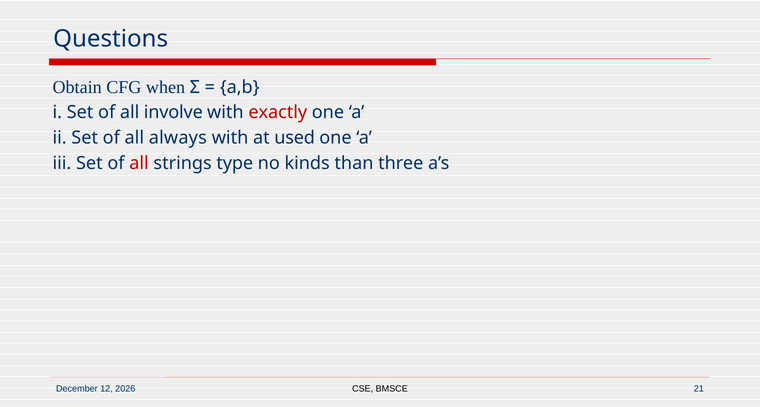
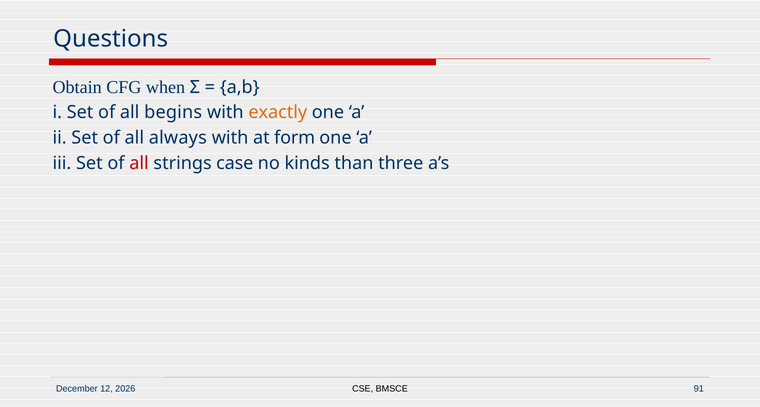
involve: involve -> begins (173, 113)
exactly colour: red -> orange (278, 113)
used: used -> form (295, 138)
type: type -> case (235, 163)
21: 21 -> 91 (699, 389)
